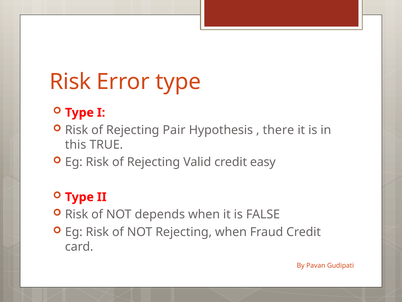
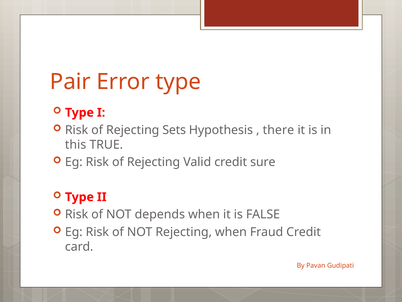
Risk: Risk -> Pair (70, 82)
Pair: Pair -> Sets (174, 130)
easy: easy -> sure (263, 162)
